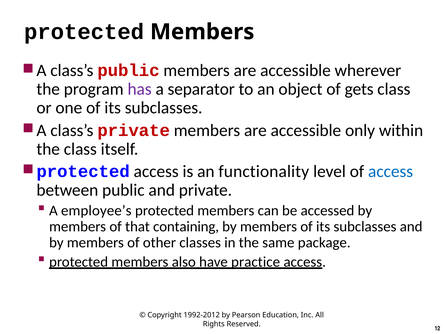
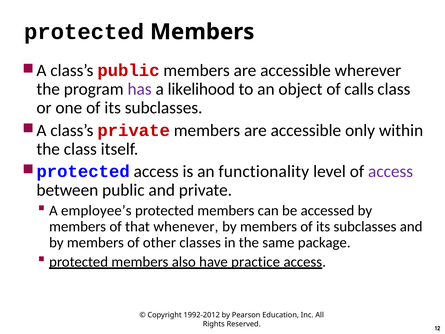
separator: separator -> likelihood (201, 89)
gets: gets -> calls (359, 89)
access colour: blue -> purple (391, 171)
containing: containing -> whenever (186, 227)
